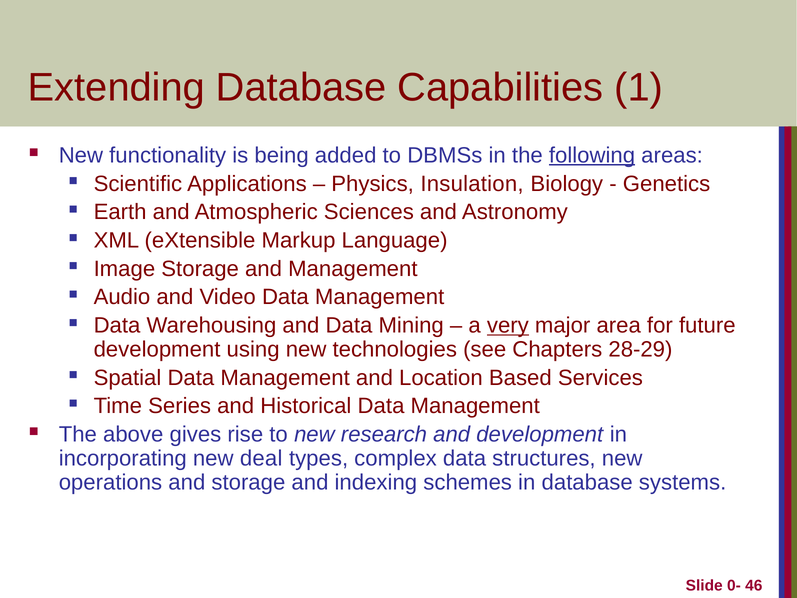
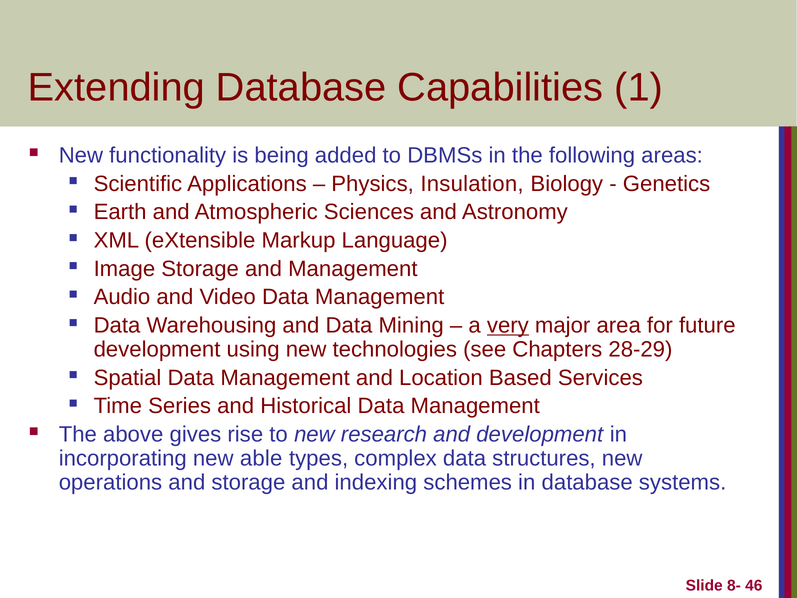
following underline: present -> none (592, 155)
deal: deal -> able (261, 458)
0-: 0- -> 8- (734, 586)
